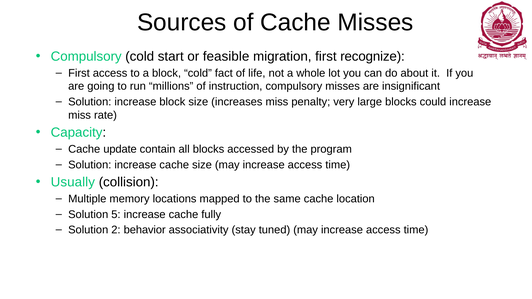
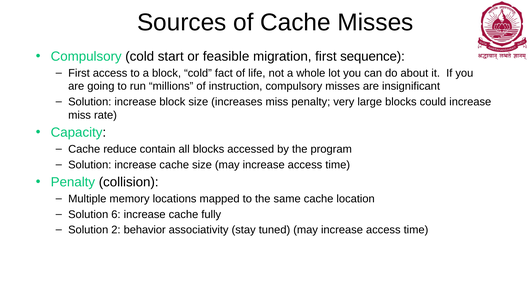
recognize: recognize -> sequence (373, 56)
update: update -> reduce (120, 149)
Usually: Usually -> Penalty (73, 182)
5: 5 -> 6 (116, 215)
